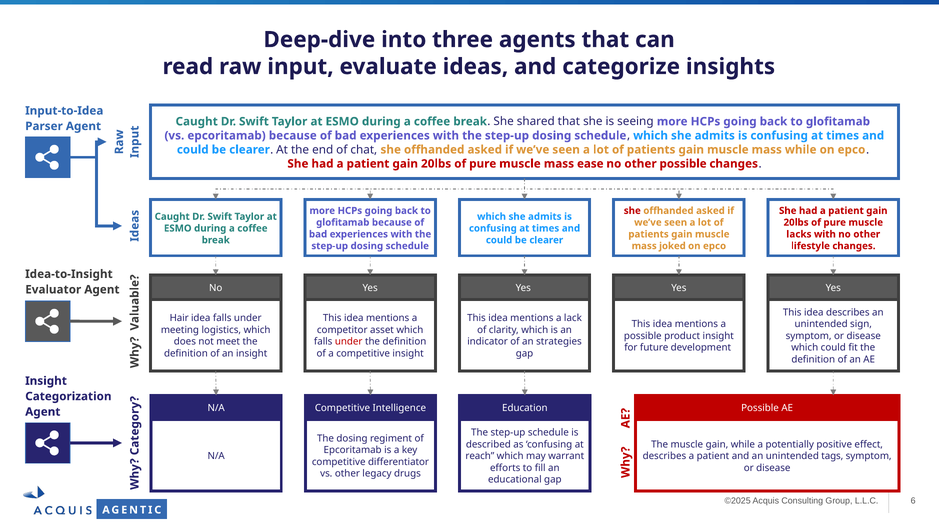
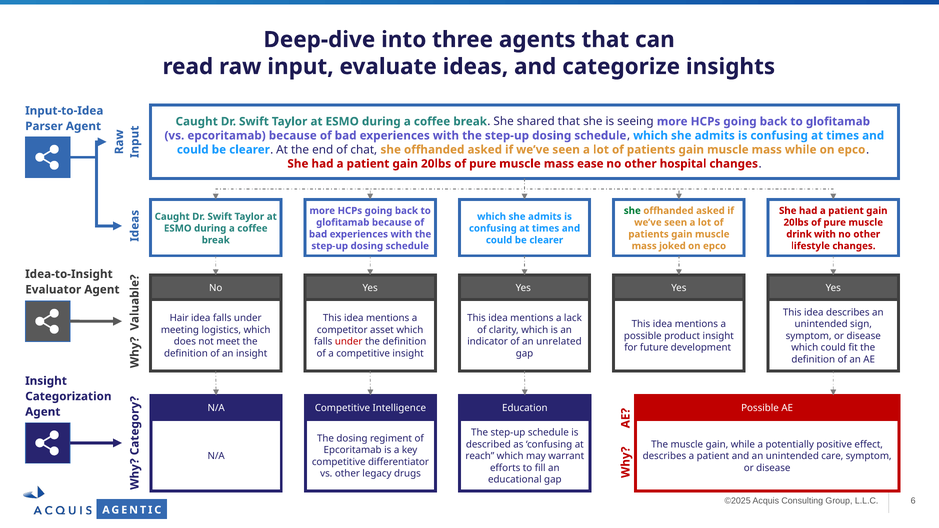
other possible: possible -> hospital (683, 164)
she colour: red -> green (632, 211)
lacks: lacks -> drink (799, 234)
strategies: strategies -> unrelated (559, 342)
tags: tags -> care (832, 456)
